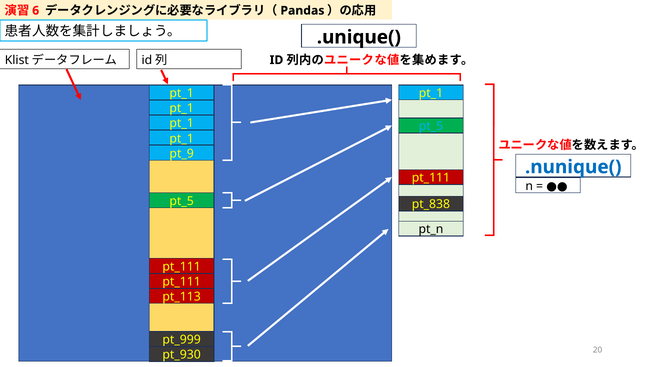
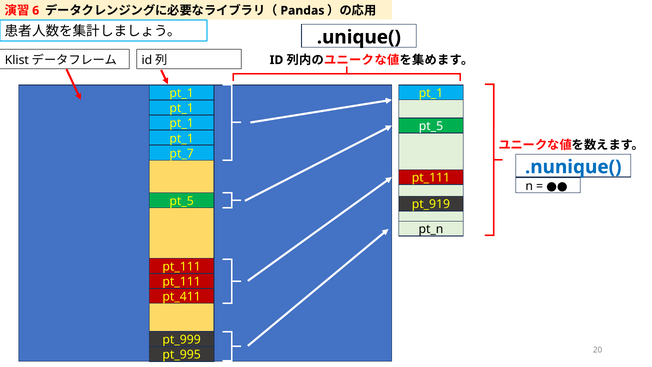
pt_5 colour: light blue -> white (431, 126)
pt_9: pt_9 -> pt_7 (182, 153)
pt_838: pt_838 -> pt_919 (431, 204)
pt_113: pt_113 -> pt_411 (182, 297)
pt_930: pt_930 -> pt_995 (182, 355)
